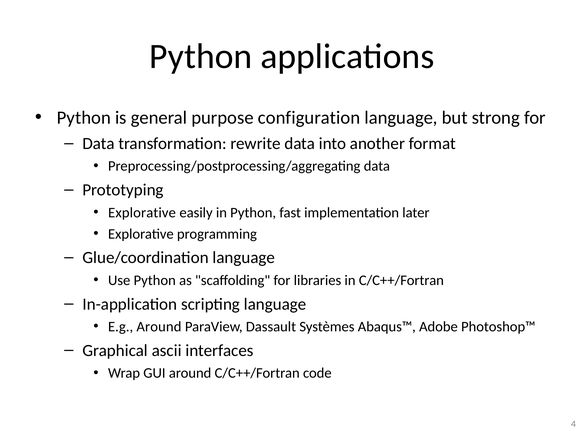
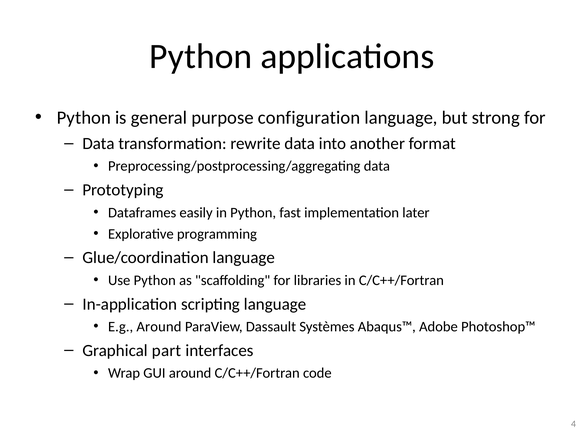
Explorative: Explorative -> Dataframes (142, 213)
ascii: ascii -> part (167, 350)
